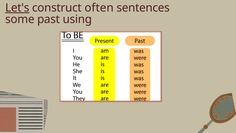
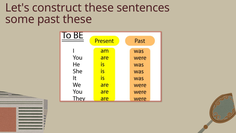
Let's underline: present -> none (17, 8)
construct often: often -> these (99, 8)
past using: using -> these (77, 19)
